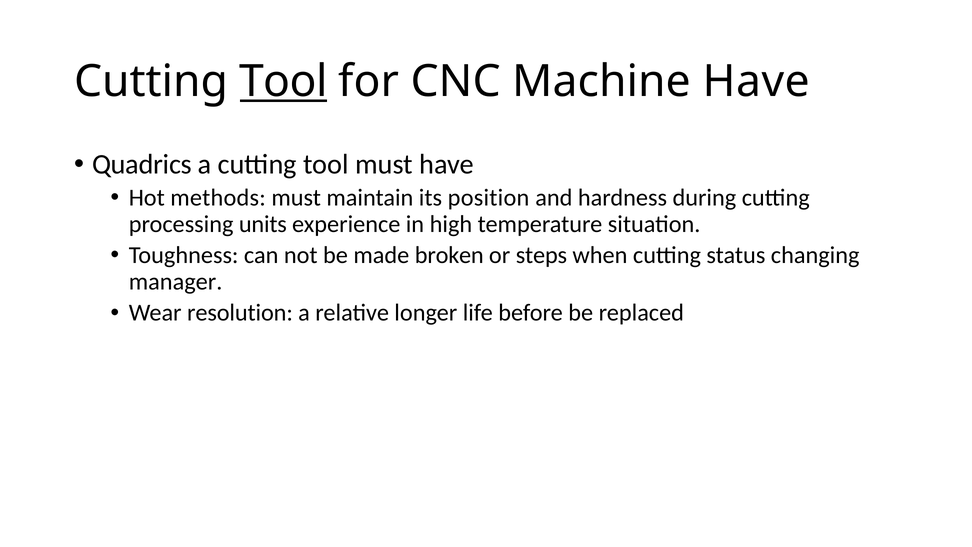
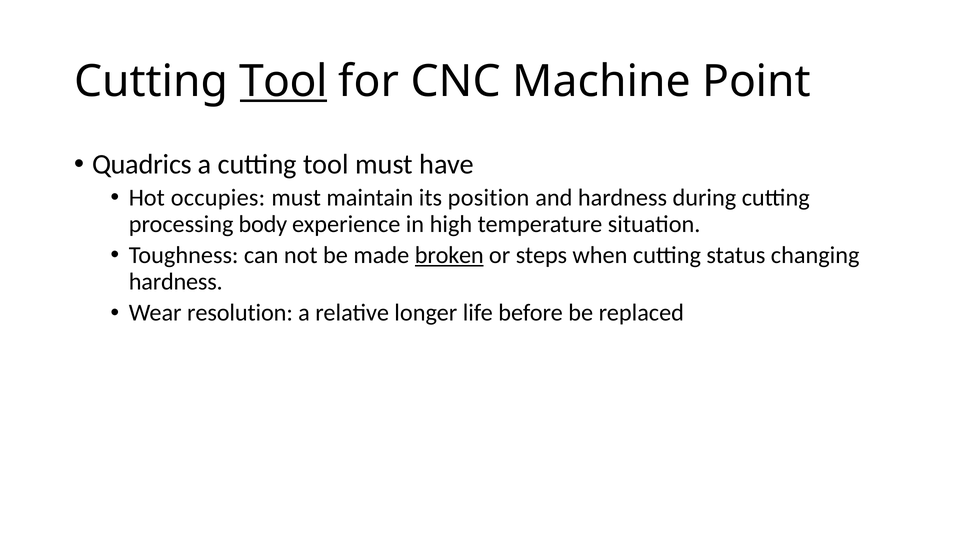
Machine Have: Have -> Point (757, 82)
methods: methods -> occupies (218, 198)
units: units -> body (263, 224)
broken underline: none -> present (449, 255)
manager: manager -> hardness (176, 282)
